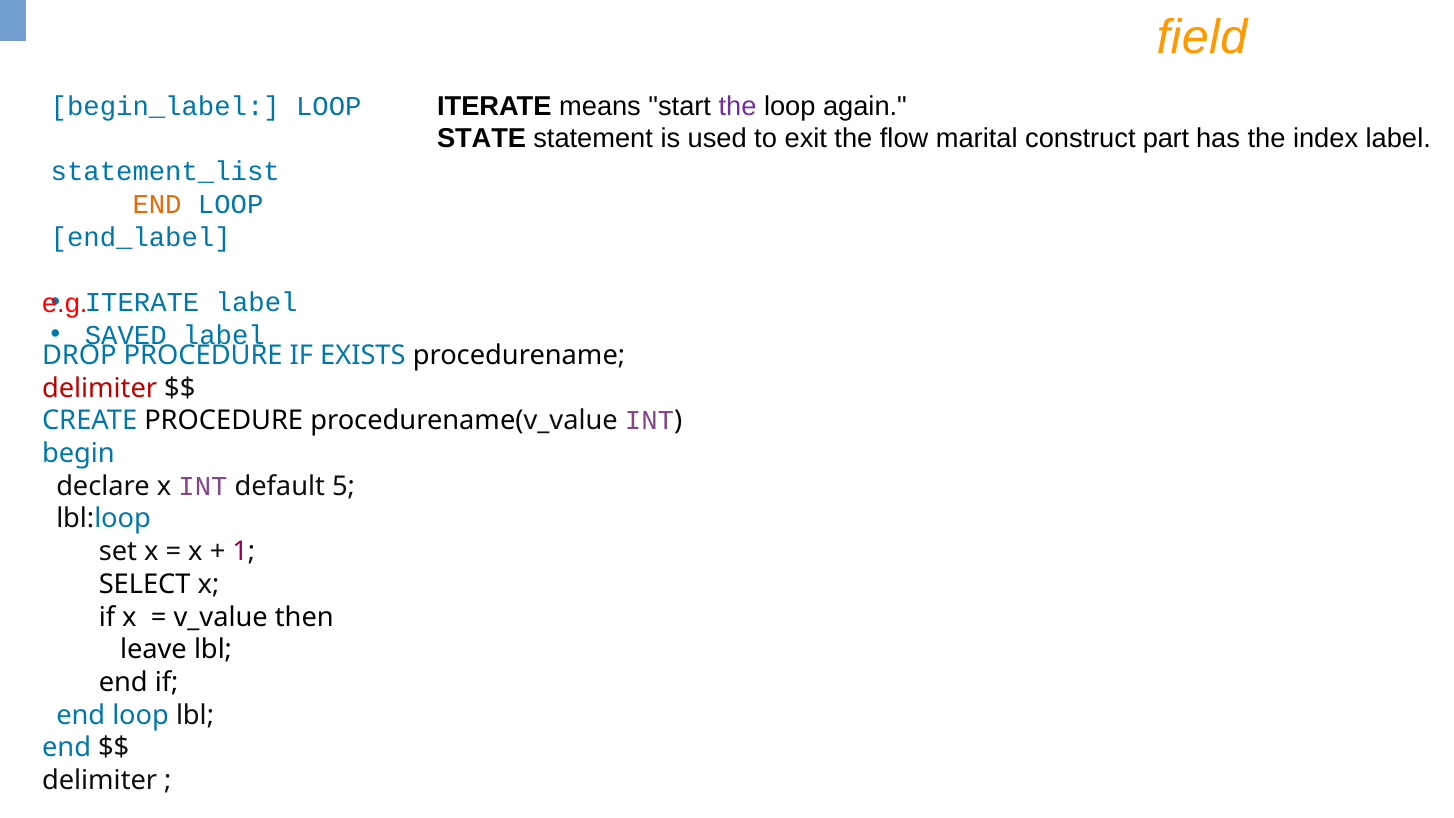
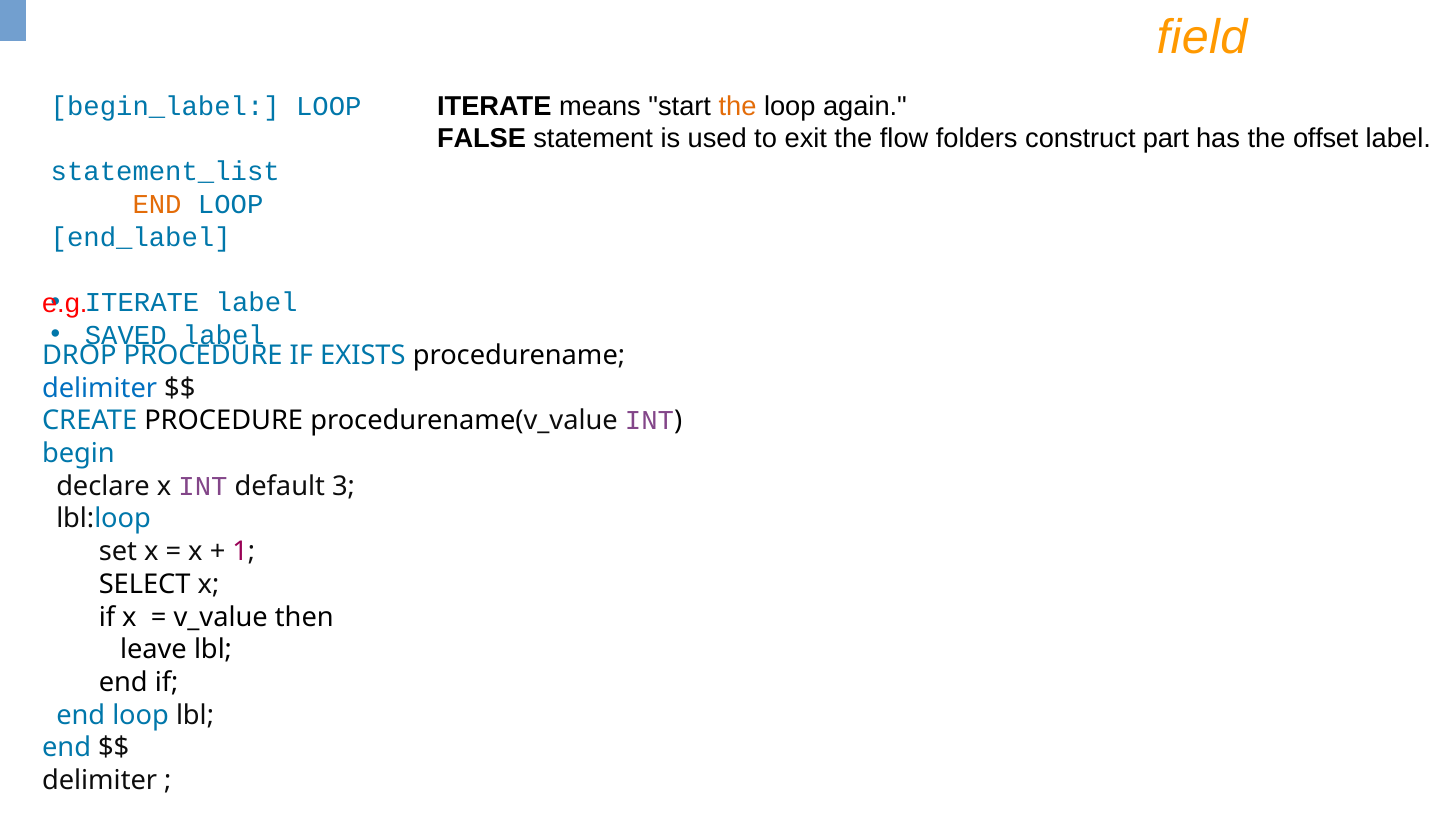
the colour: purple -> orange (738, 106)
STATE: STATE -> FALSE (482, 139)
marital: marital -> folders (977, 139)
index: index -> offset (1326, 139)
delimiter colour: red -> blue (100, 388)
5: 5 -> 3 (343, 486)
